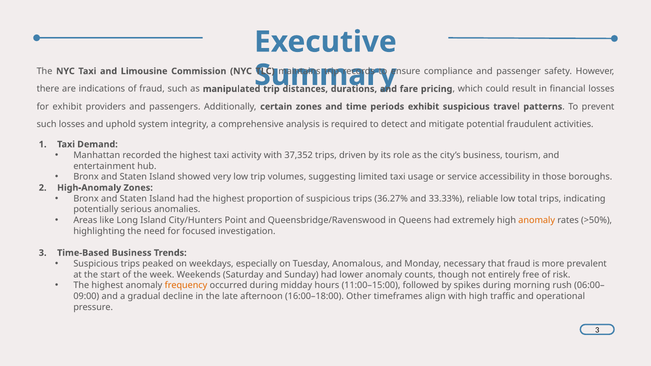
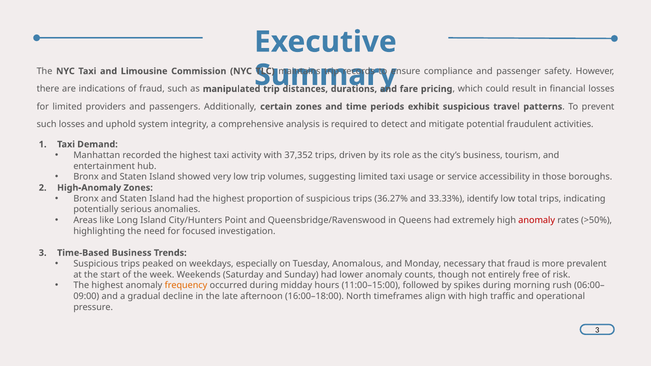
for exhibit: exhibit -> limited (67, 107)
reliable: reliable -> identify (483, 199)
anomaly colour: orange -> red (537, 220)
Other: Other -> North (359, 296)
